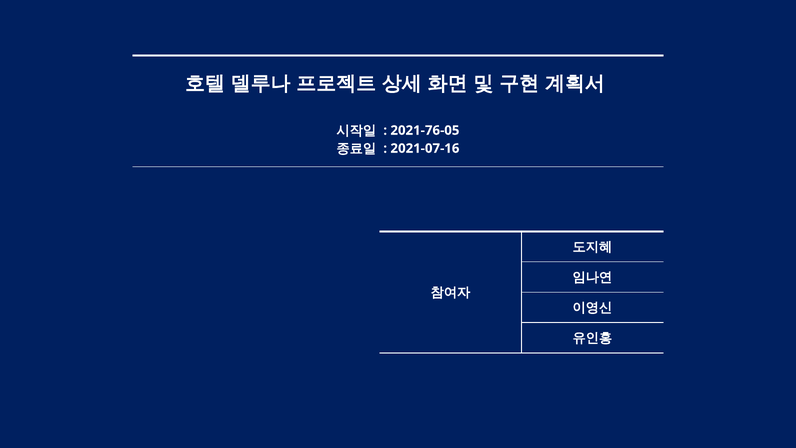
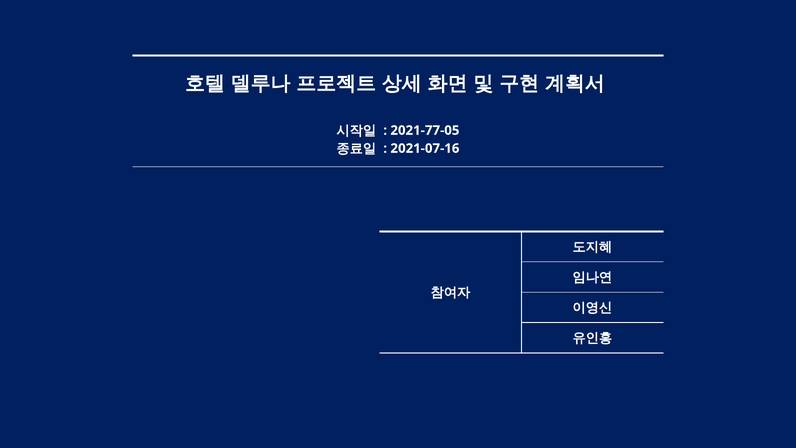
2021-76-05: 2021-76-05 -> 2021-77-05 (425, 130)
